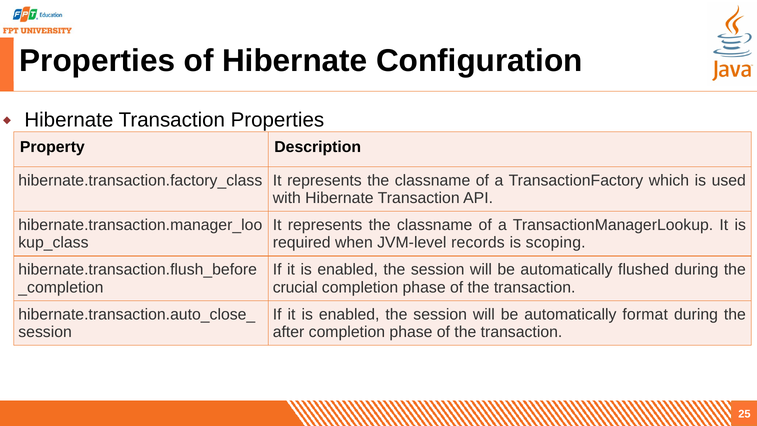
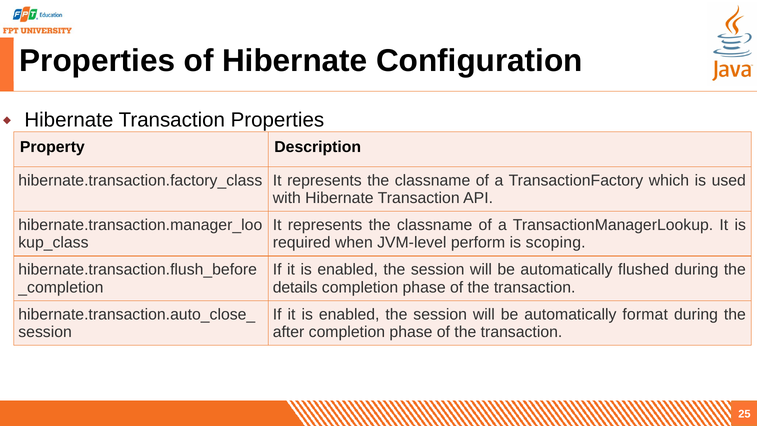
records: records -> perform (478, 243)
crucial: crucial -> details (295, 287)
